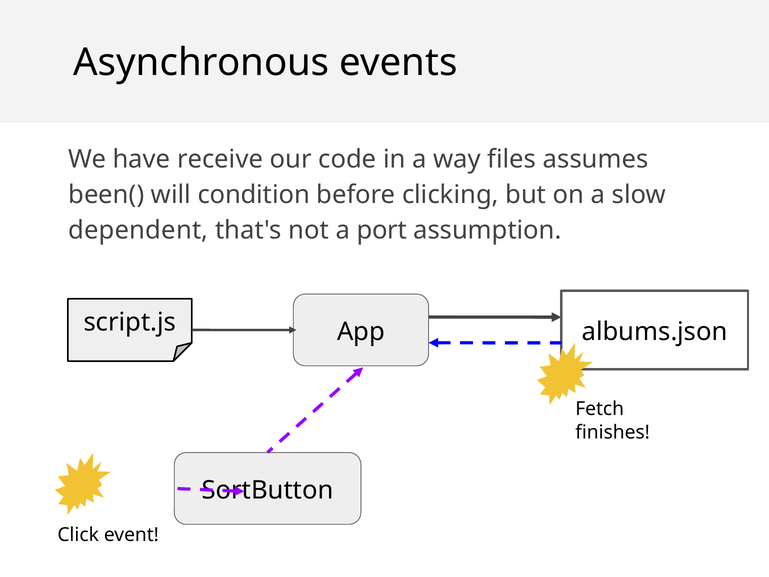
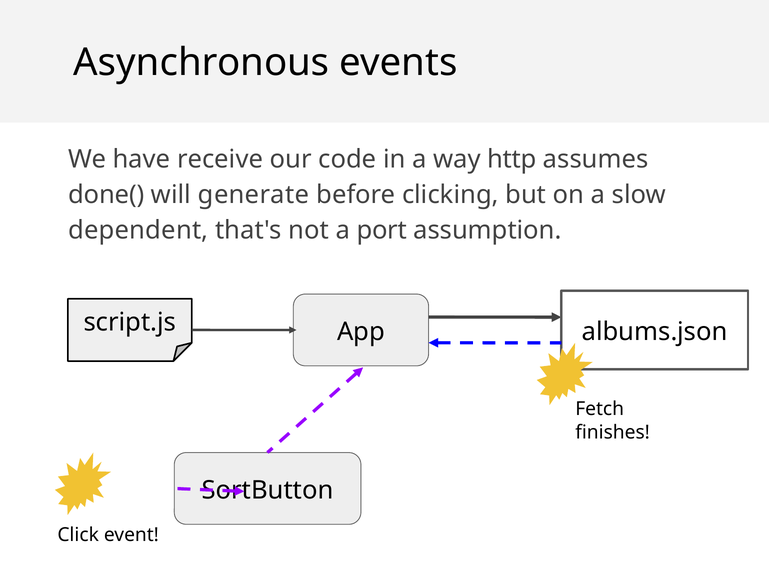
files: files -> http (512, 159)
been(: been( -> done( (106, 195)
condition: condition -> generate (254, 195)
